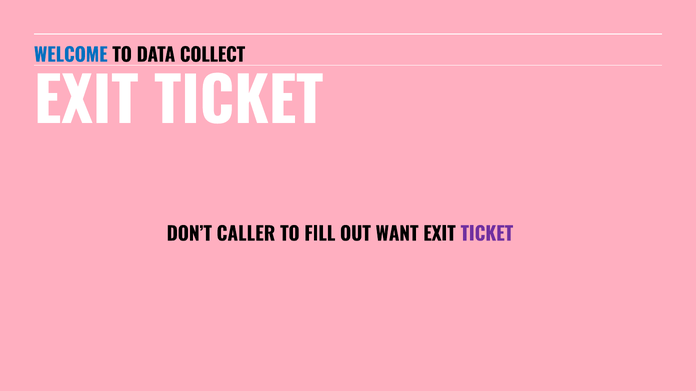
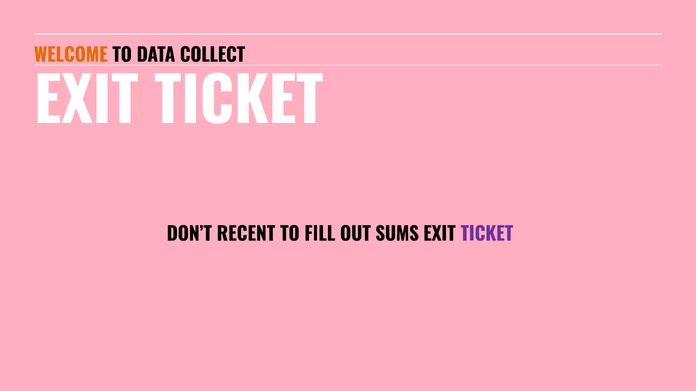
WELCOME colour: blue -> orange (71, 55)
CALLER: CALLER -> RECENT (246, 234)
WANT: WANT -> SUMS (397, 234)
